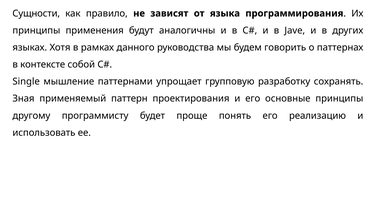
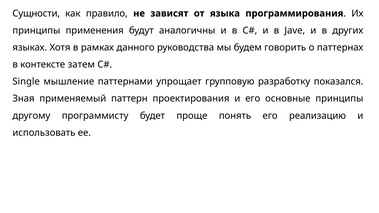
собой: собой -> затем (81, 65)
сохранять: сохранять -> показался (339, 82)
